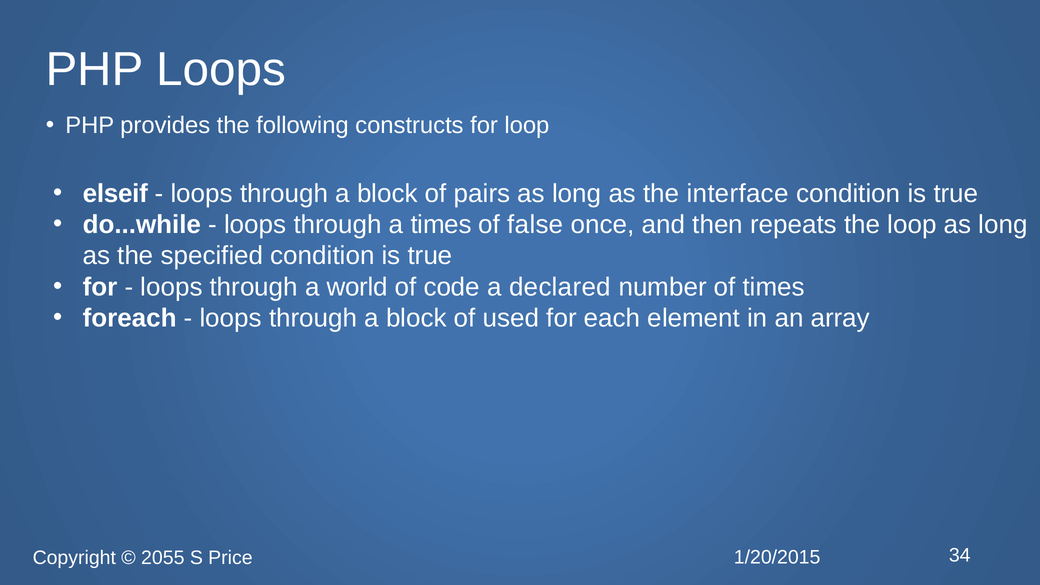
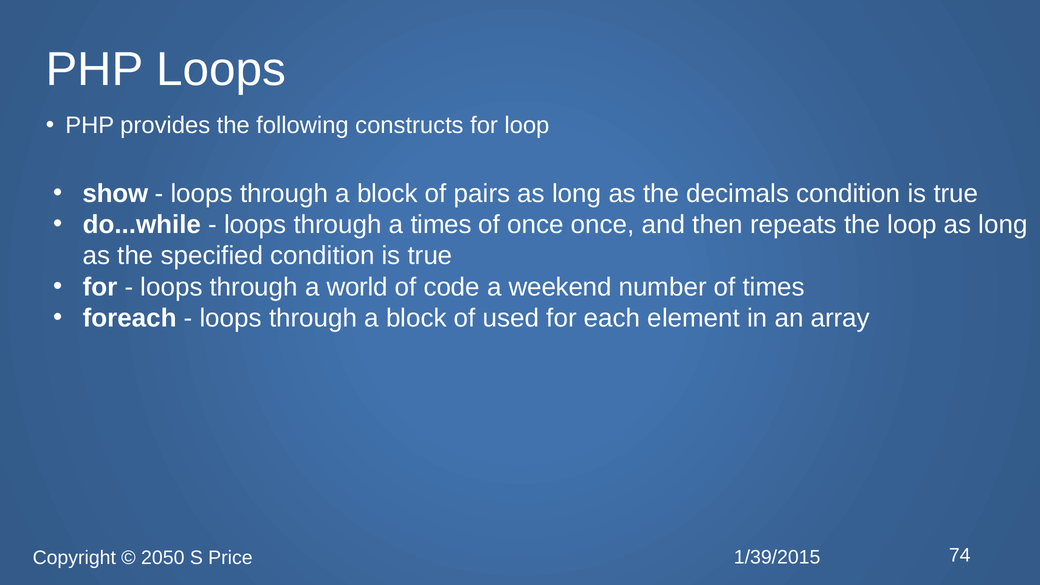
elseif: elseif -> show (115, 193)
interface: interface -> decimals (738, 193)
of false: false -> once (536, 225)
declared: declared -> weekend (560, 287)
1/20/2015: 1/20/2015 -> 1/39/2015 (777, 557)
2055: 2055 -> 2050 (163, 558)
34: 34 -> 74 (960, 555)
